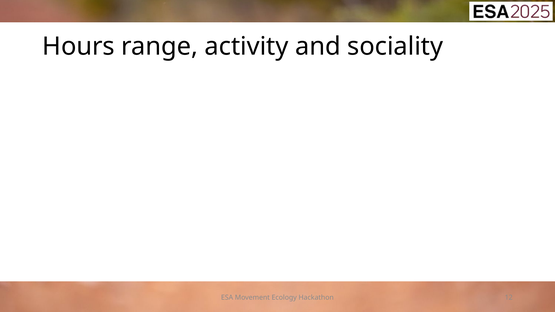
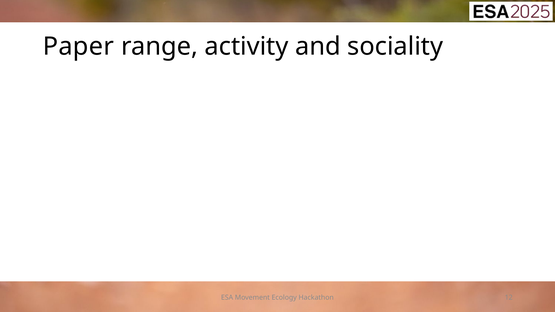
Hours: Hours -> Paper (78, 47)
